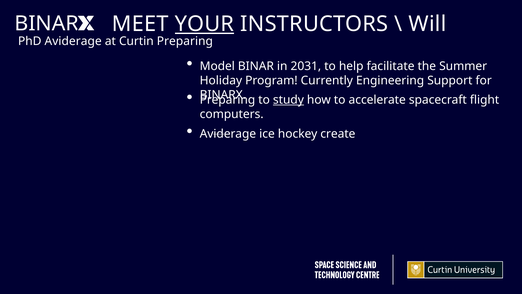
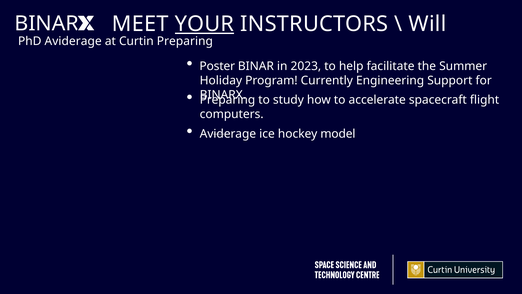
Model: Model -> Poster (217, 66)
2031: 2031 -> 2023 (306, 66)
study underline: present -> none (288, 100)
create: create -> model (338, 134)
